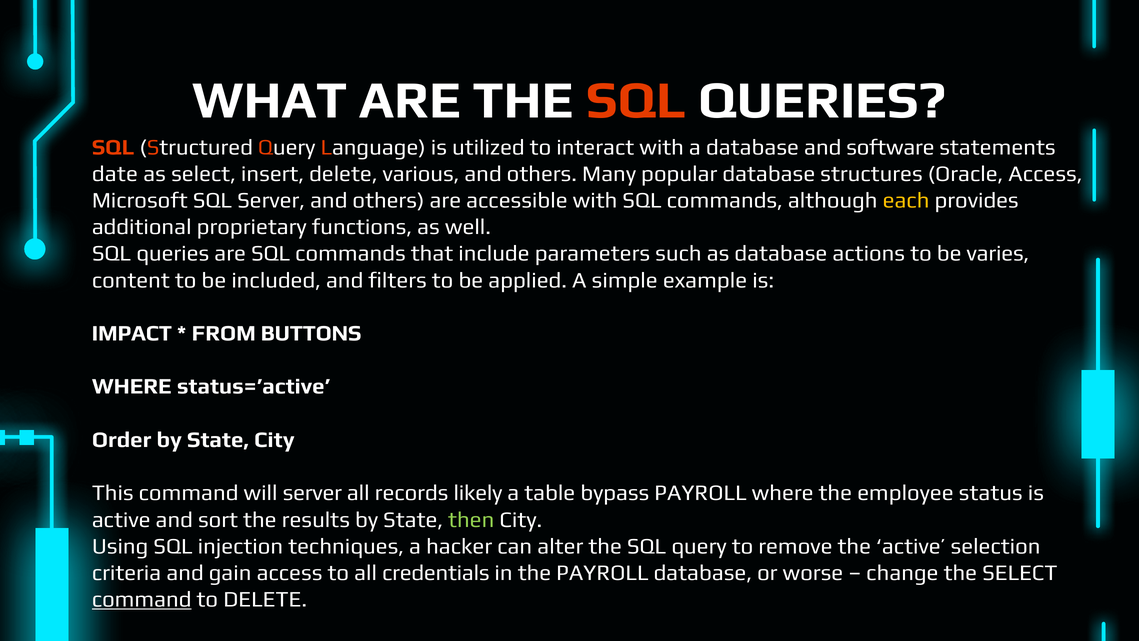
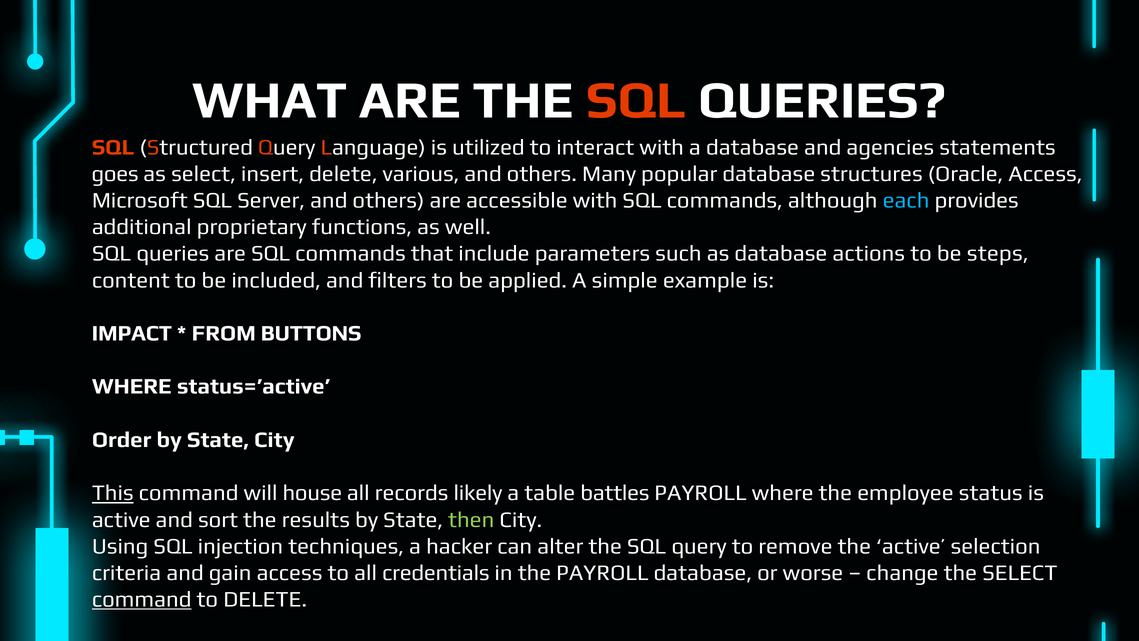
software: software -> agencies (890, 147)
date: date -> goes (115, 174)
each colour: yellow -> light blue (906, 200)
varies: varies -> steps (998, 254)
This underline: none -> present (113, 493)
will server: server -> house (312, 493)
bypass: bypass -> battles (615, 493)
